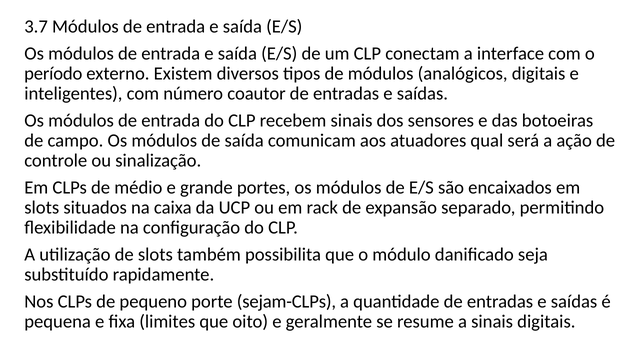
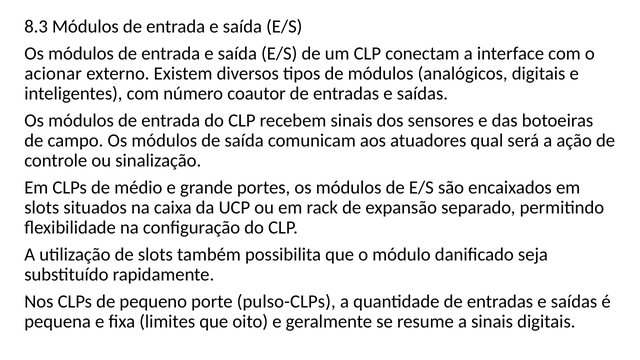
3.7: 3.7 -> 8.3 (36, 27)
período: período -> acionar (53, 73)
sejam-CLPs: sejam-CLPs -> pulso-CLPs (286, 301)
